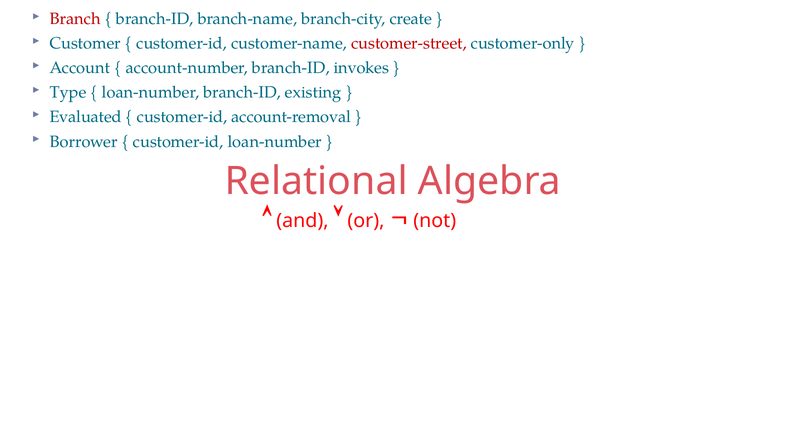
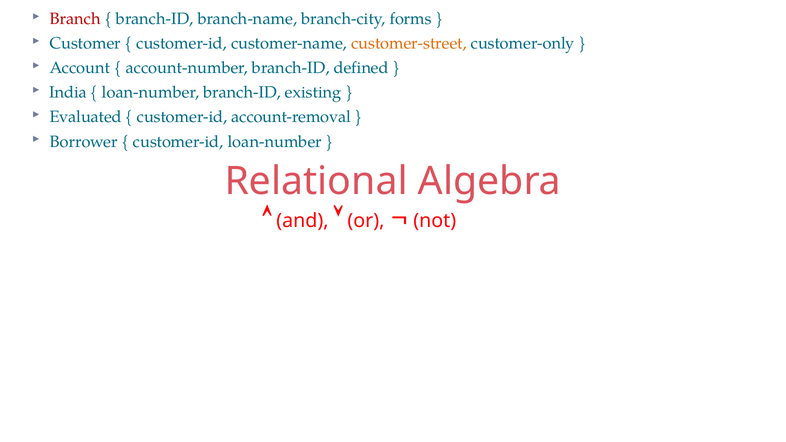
create: create -> forms (411, 19)
customer-street colour: red -> orange (409, 43)
invokes: invokes -> defined (361, 68)
Type: Type -> India (68, 93)
